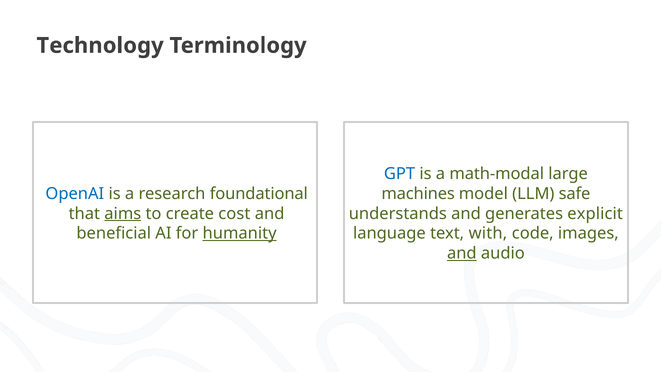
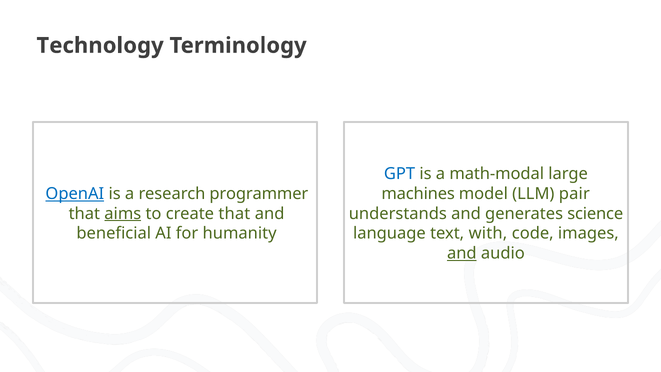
OpenAI underline: none -> present (75, 194)
foundational: foundational -> programmer (259, 194)
safe: safe -> pair (574, 194)
create cost: cost -> that (234, 213)
explicit: explicit -> science (595, 213)
humanity underline: present -> none (240, 233)
